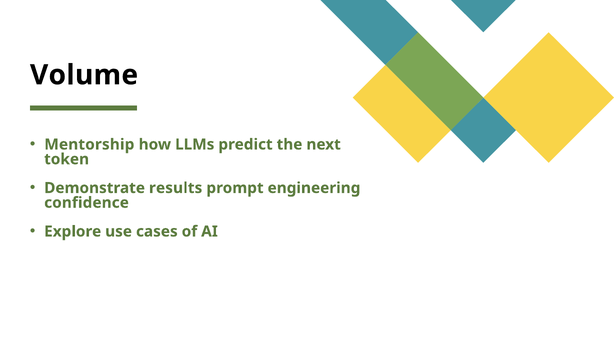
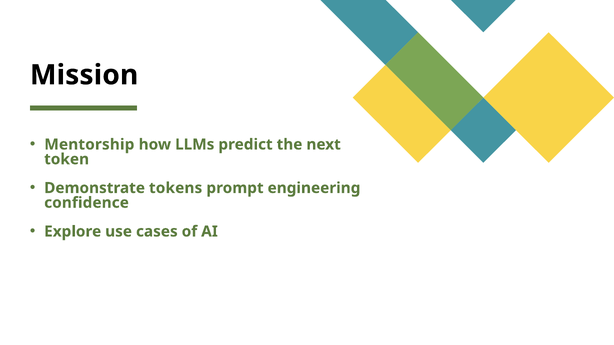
Volume: Volume -> Mission (84, 75)
results: results -> tokens (176, 188)
